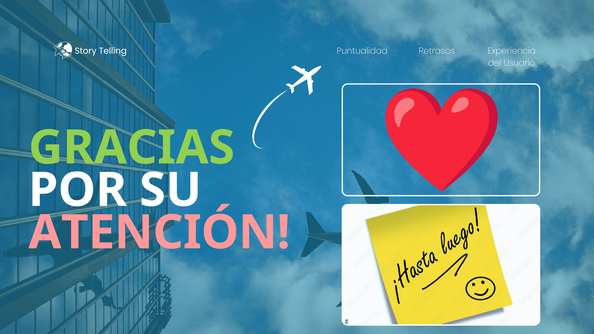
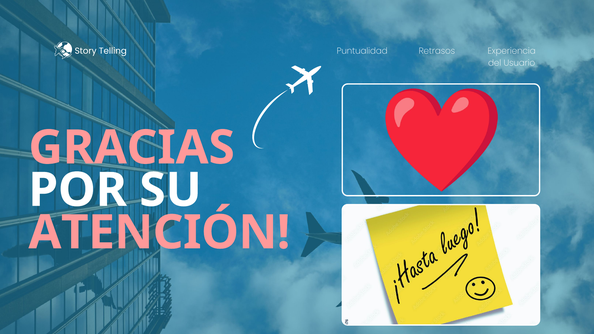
GRACIAS colour: light green -> pink (132, 148)
